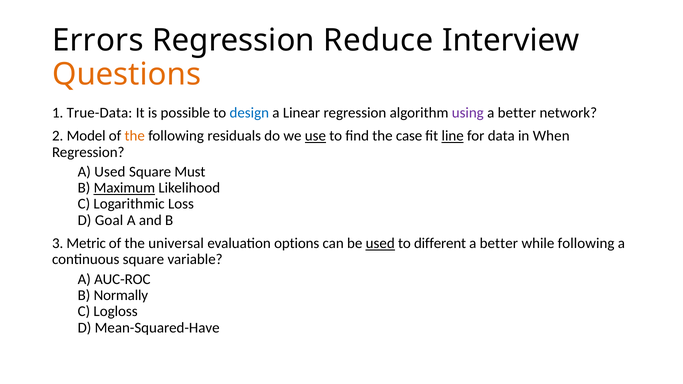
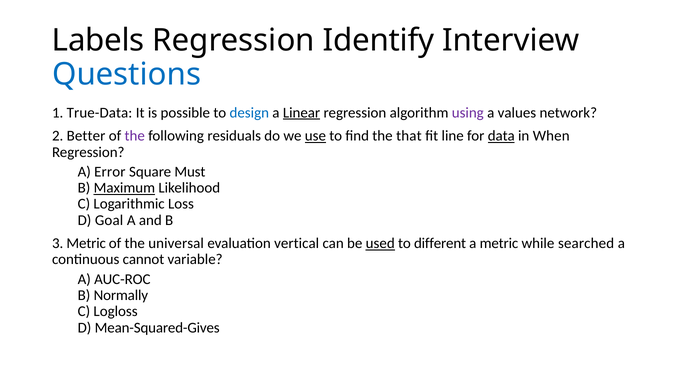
Errors: Errors -> Labels (98, 40)
Reduce: Reduce -> Identify (379, 40)
Questions colour: orange -> blue (127, 74)
Linear underline: none -> present (302, 113)
better: better -> values (517, 113)
Model: Model -> Better (86, 136)
the colour: orange -> purple (135, 136)
case: case -> that (409, 136)
line underline: present -> none (453, 136)
data underline: none -> present (501, 136)
A Used: Used -> Error (110, 172)
options: options -> vertical (297, 244)
better: better -> metric (499, 244)
while following: following -> searched (586, 244)
continuous square: square -> cannot (143, 260)
Mean-Squared-Have: Mean-Squared-Have -> Mean-Squared-Gives (157, 328)
